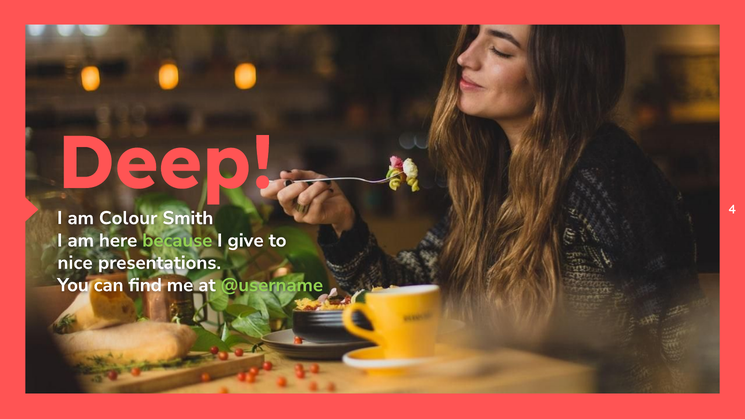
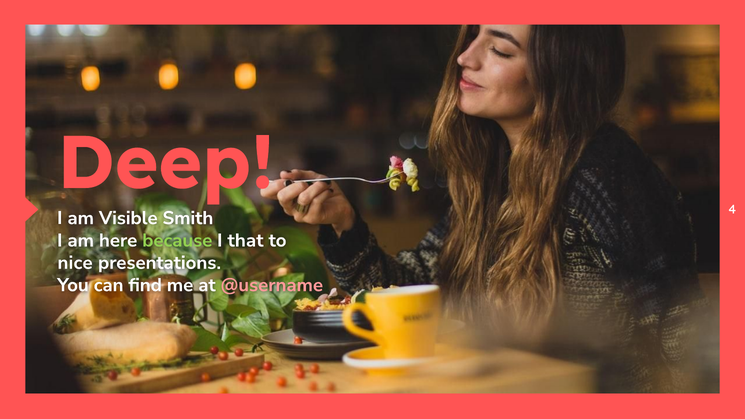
Colour: Colour -> Visible (128, 218)
give: give -> that (246, 240)
@username colour: light green -> pink (272, 285)
